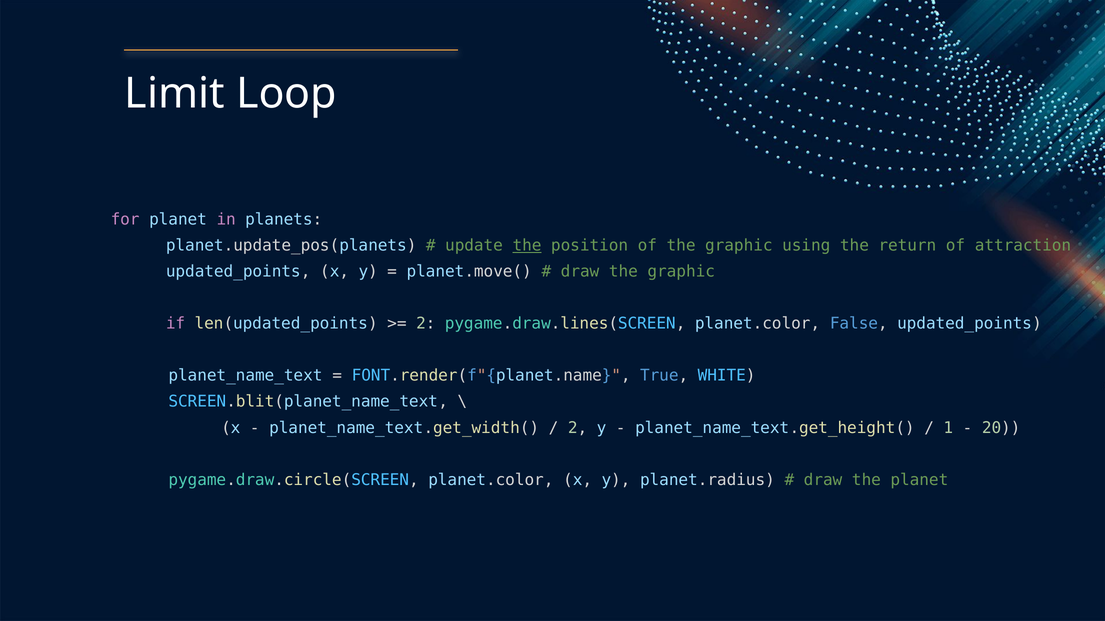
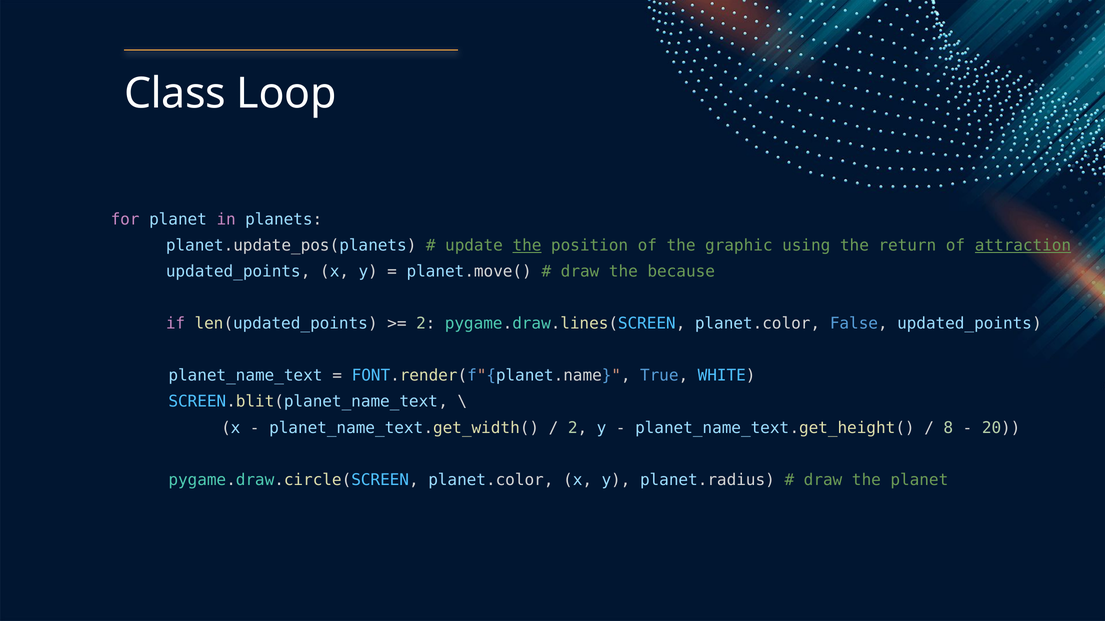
Limit: Limit -> Class (175, 94)
attraction underline: none -> present (1023, 246)
draw the graphic: graphic -> because (681, 272)
1: 1 -> 8 (948, 428)
